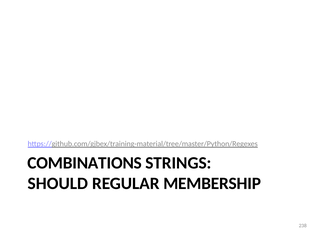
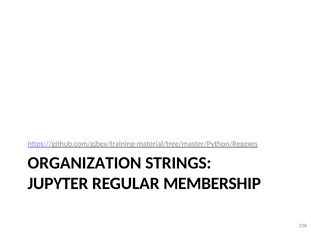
COMBINATIONS: COMBINATIONS -> ORGANIZATION (85, 163)
SHOULD: SHOULD -> JUPYTER (58, 184)
